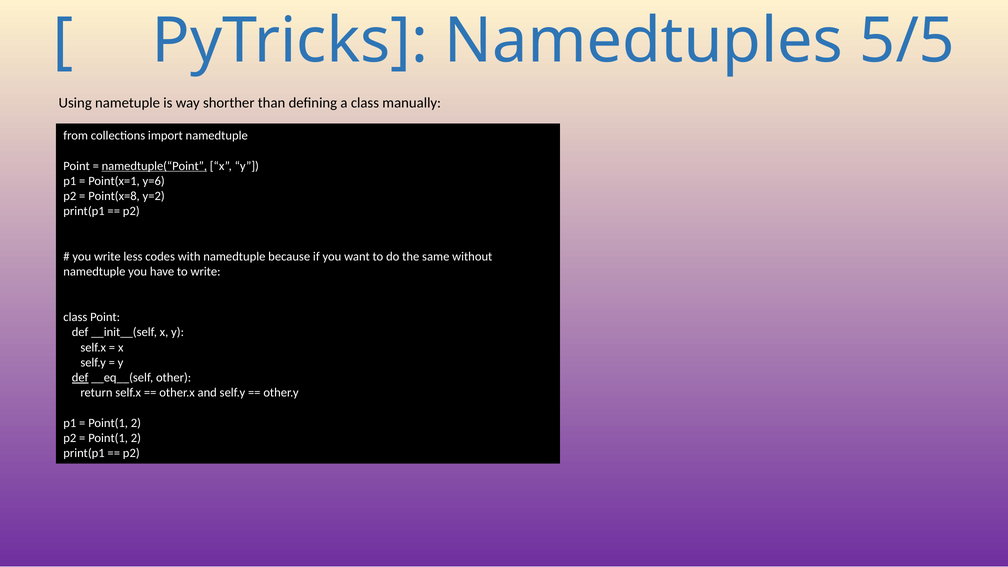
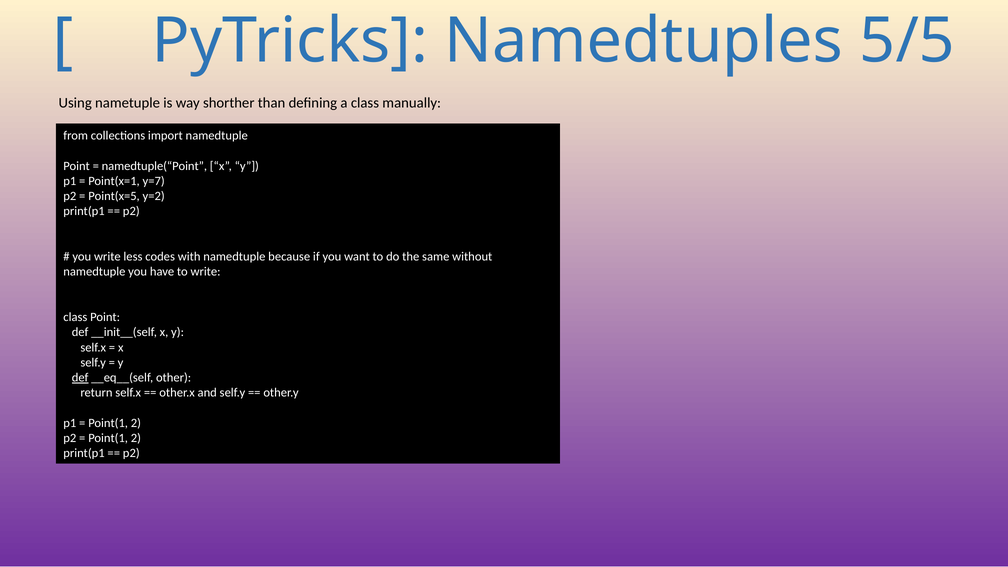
namedtuple(“Point underline: present -> none (154, 166)
y=6: y=6 -> y=7 (154, 181)
Point(x=8: Point(x=8 -> Point(x=5 (114, 196)
